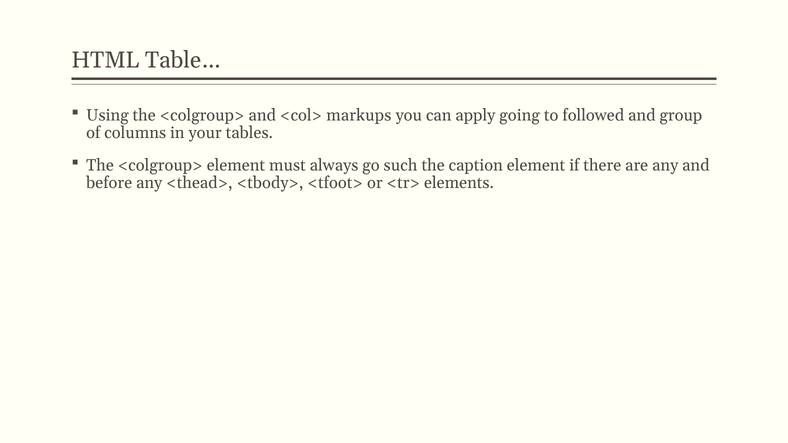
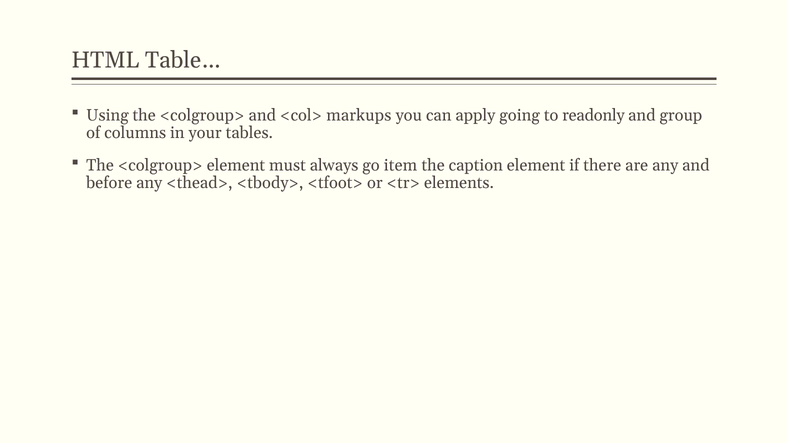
followed: followed -> readonly (593, 115)
such: such -> item (401, 165)
